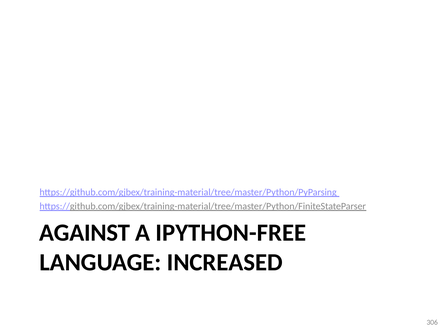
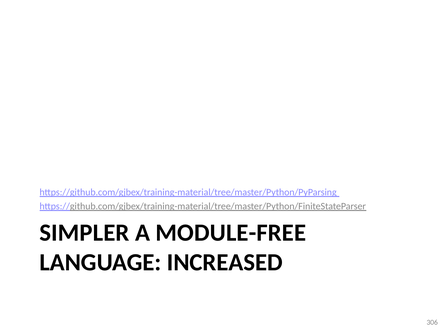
AGAINST: AGAINST -> SIMPLER (84, 233)
IPYTHON-FREE: IPYTHON-FREE -> MODULE-FREE (231, 233)
